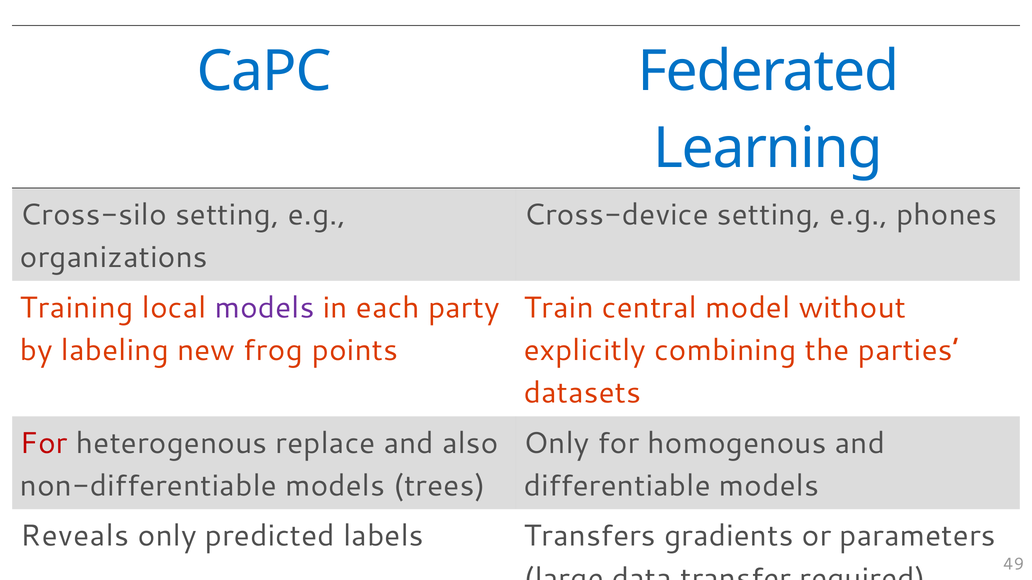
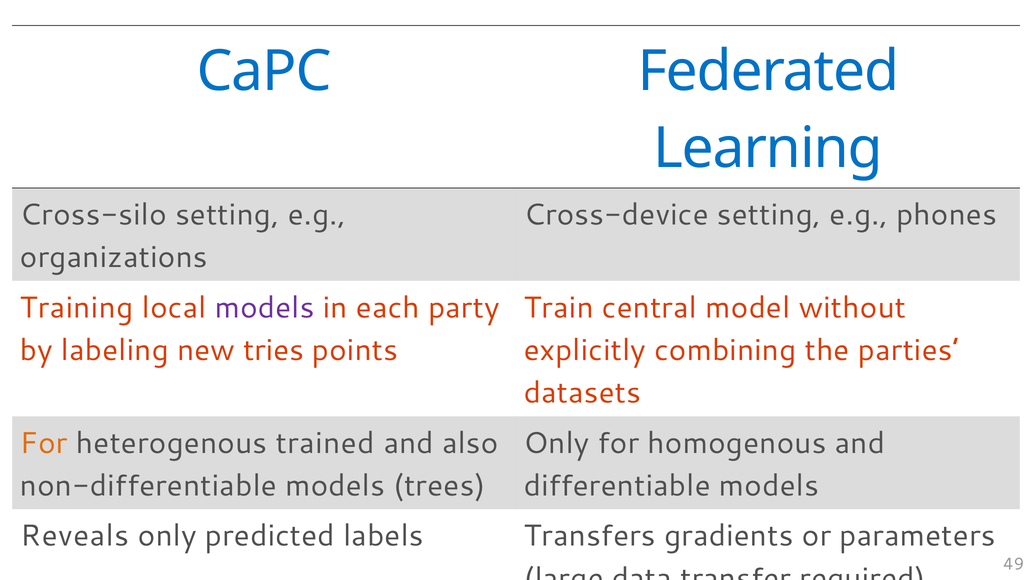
frog: frog -> tries (274, 351)
For colour: red -> orange (44, 444)
replace: replace -> trained (325, 444)
